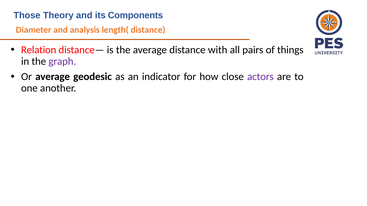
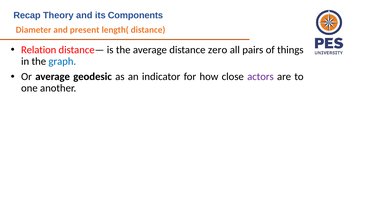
Those: Those -> Recap (27, 15)
analysis: analysis -> present (85, 30)
with: with -> zero (218, 50)
graph colour: purple -> blue (62, 61)
